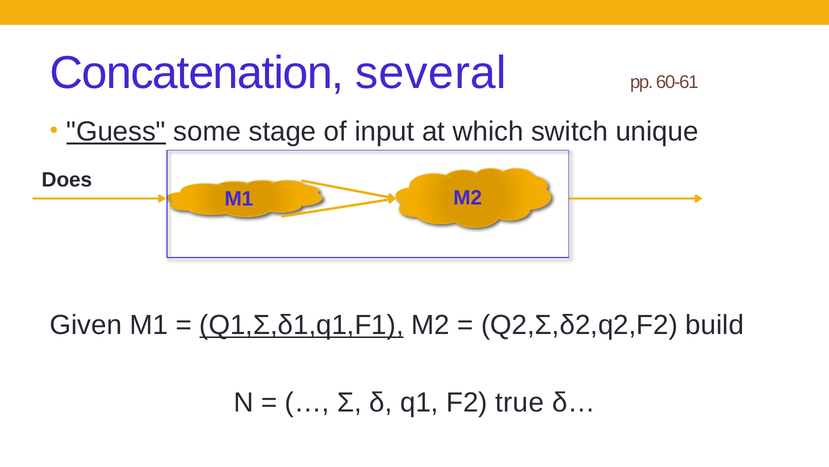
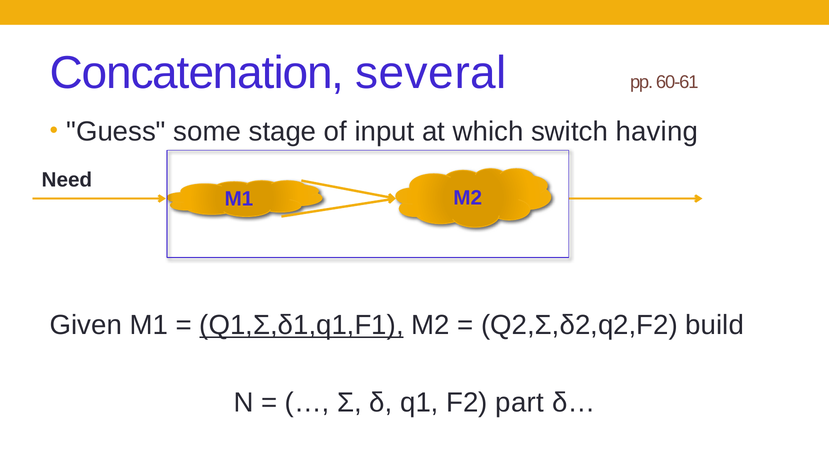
Guess underline: present -> none (116, 131)
unique: unique -> having (657, 131)
Does: Does -> Need (67, 180)
true: true -> part (520, 402)
